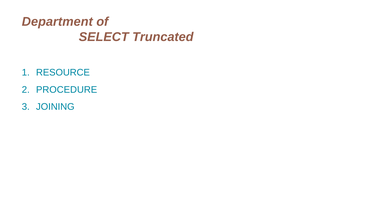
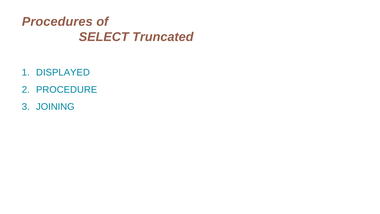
Department: Department -> Procedures (57, 22)
RESOURCE: RESOURCE -> DISPLAYED (63, 72)
